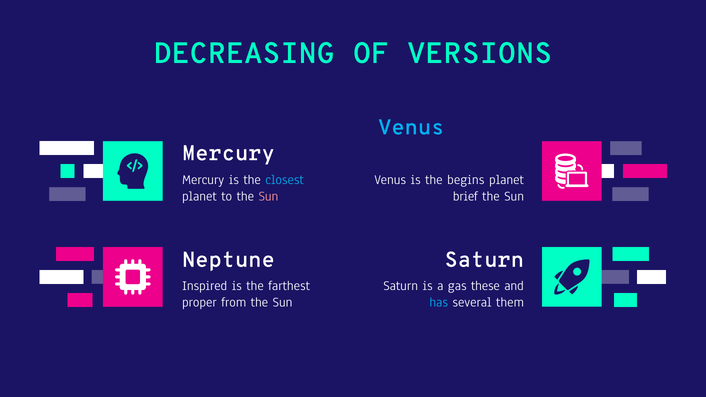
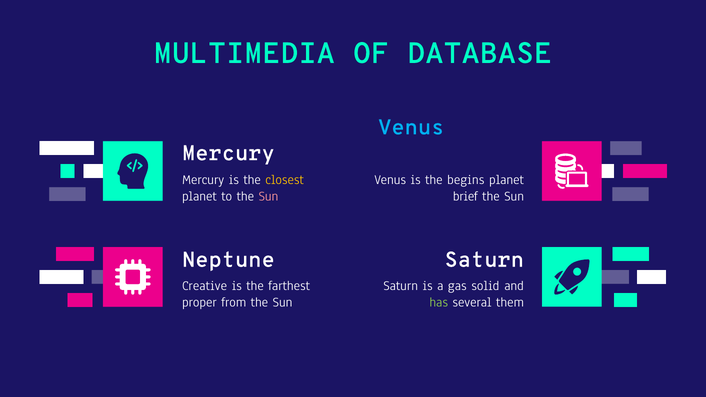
DECREASING: DECREASING -> MULTIMEDIA (244, 53)
VERSIONS: VERSIONS -> DATABASE (480, 53)
closest colour: light blue -> yellow (285, 180)
Inspired: Inspired -> Creative (205, 286)
these: these -> solid (485, 286)
has colour: light blue -> light green (439, 303)
